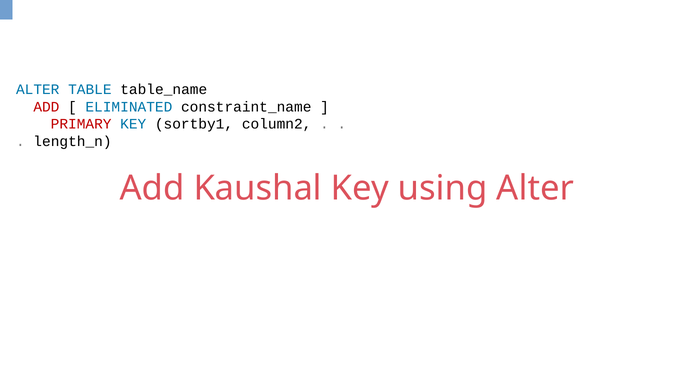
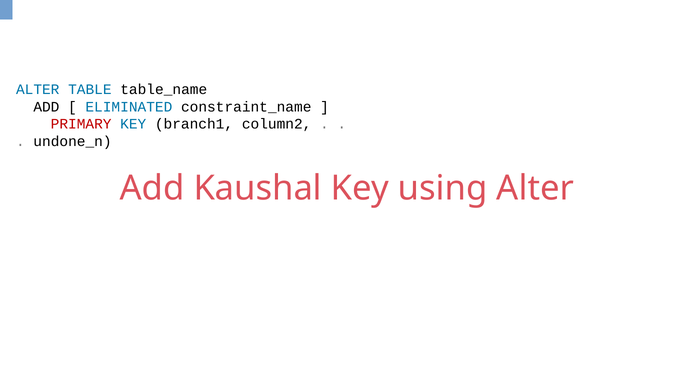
ADD colour: red -> black (46, 107)
sortby1: sortby1 -> branch1 (194, 124)
length_n: length_n -> undone_n (72, 141)
